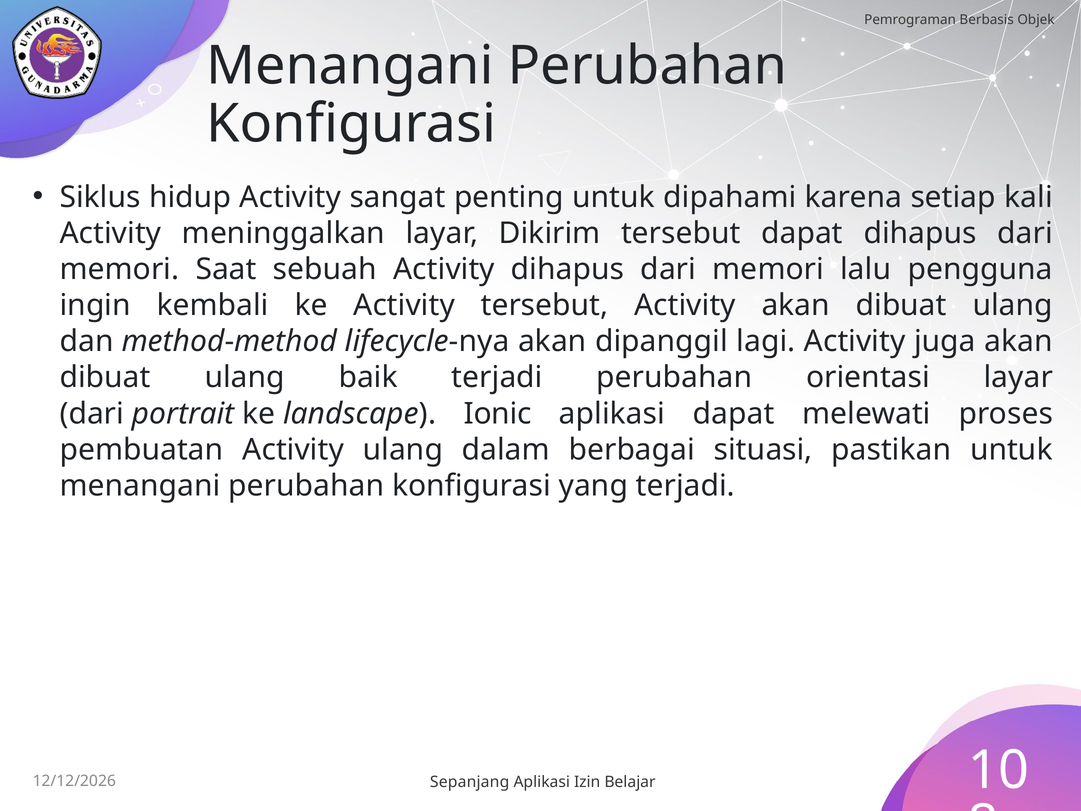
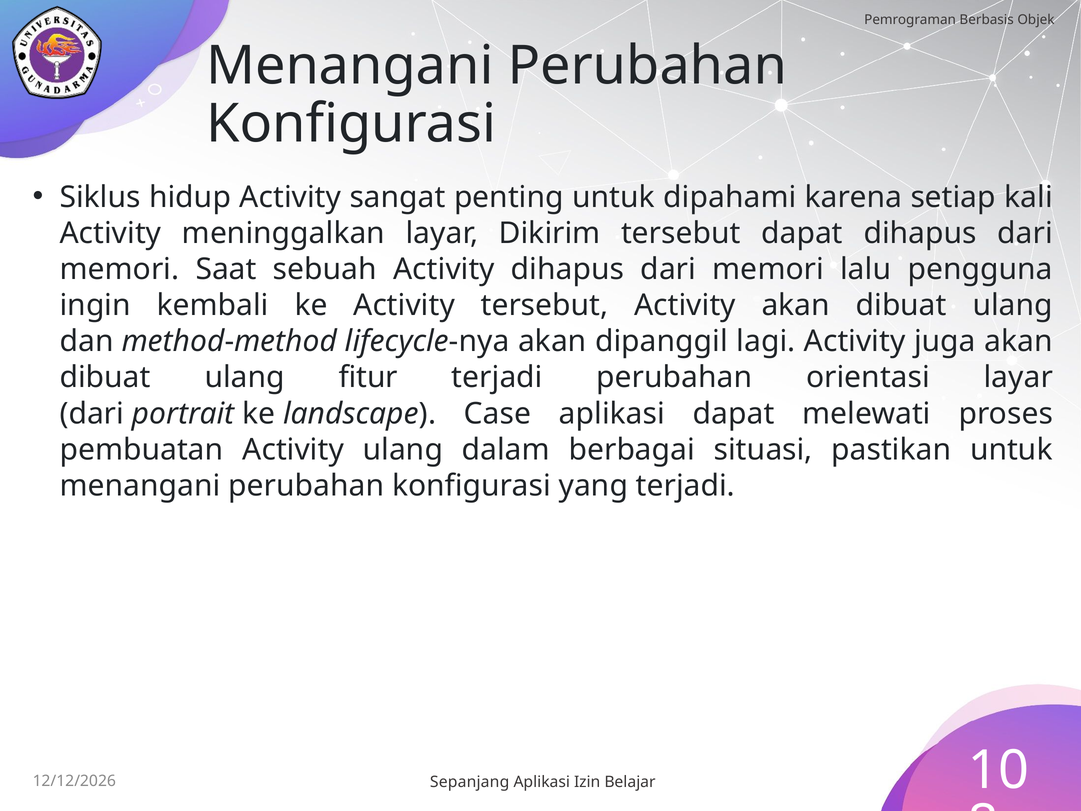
baik: baik -> fitur (368, 377)
Ionic: Ionic -> Case (497, 413)
